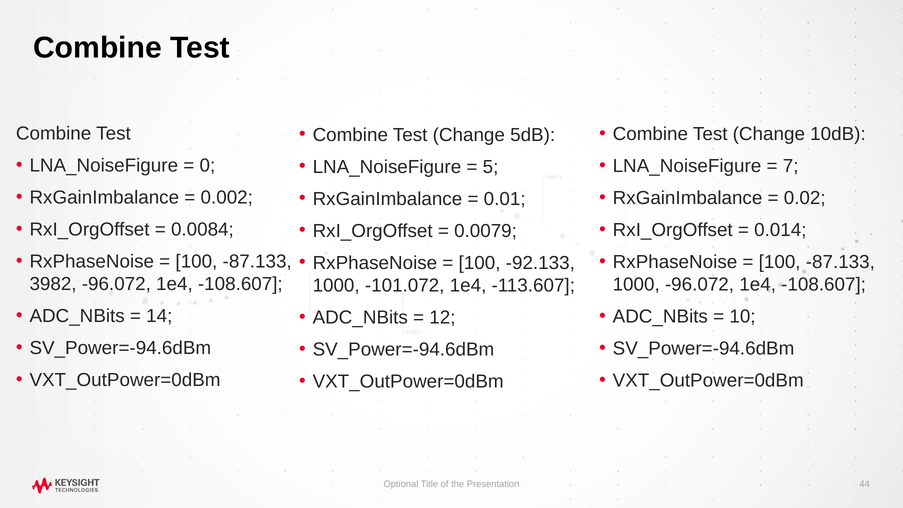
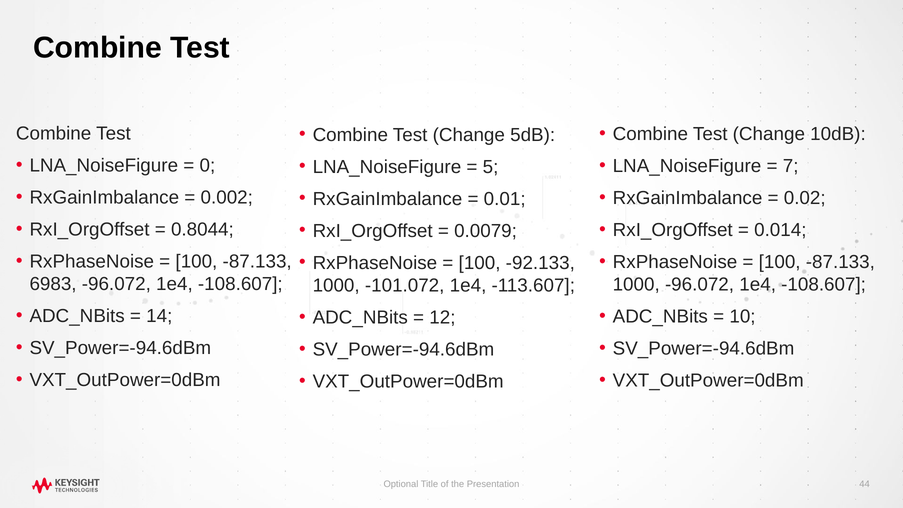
0.0084: 0.0084 -> 0.8044 (202, 230)
3982: 3982 -> 6983 (53, 284)
